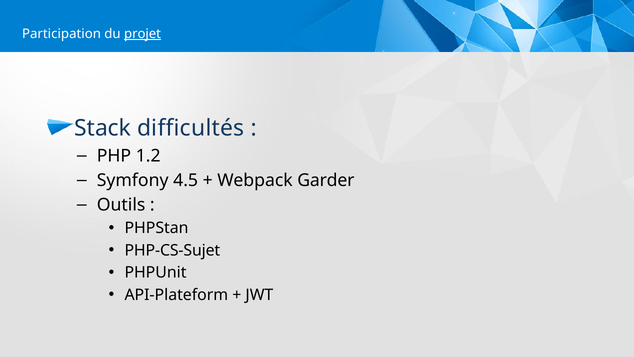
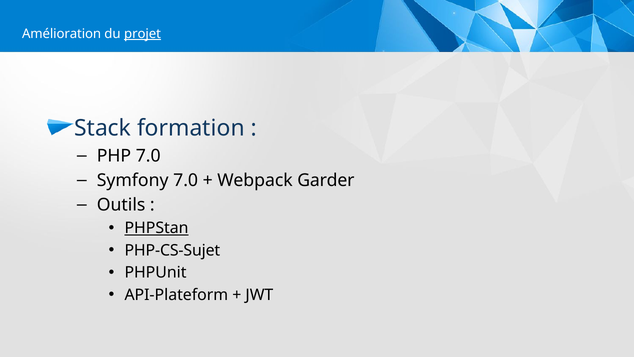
Participation: Participation -> Amélioration (62, 34)
difficultés: difficultés -> formation (191, 128)
PHP 1.2: 1.2 -> 7.0 (148, 156)
Symfony 4.5: 4.5 -> 7.0 (186, 180)
PHPStan underline: none -> present (156, 228)
